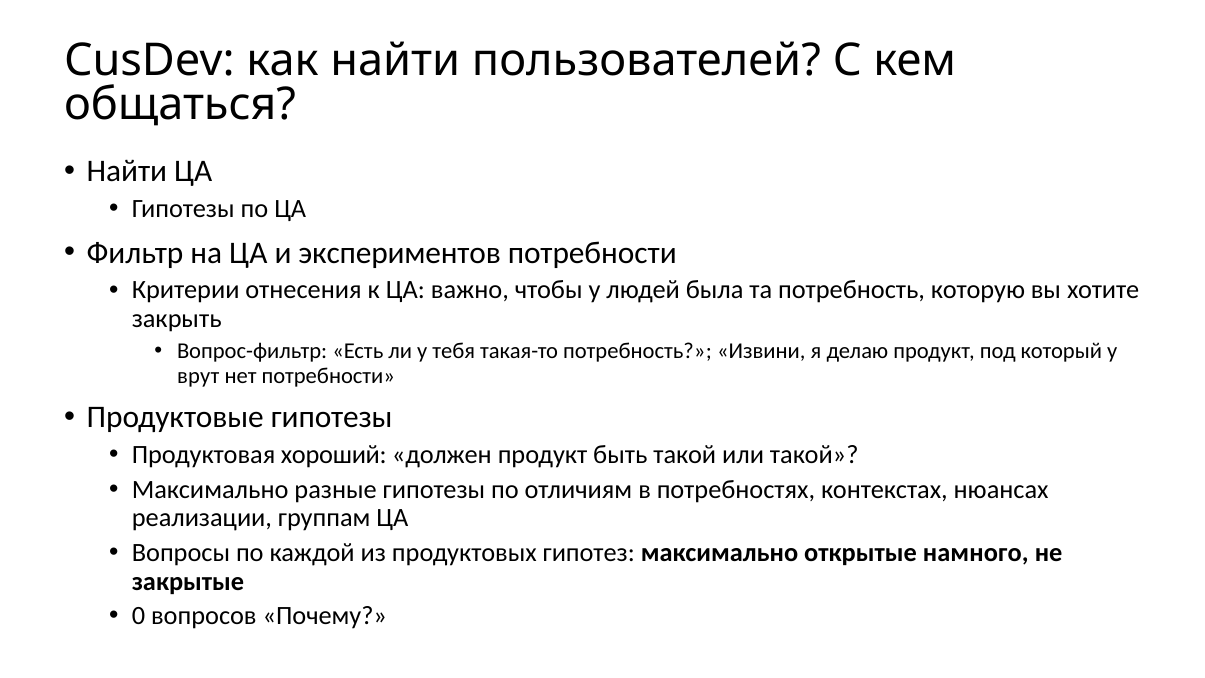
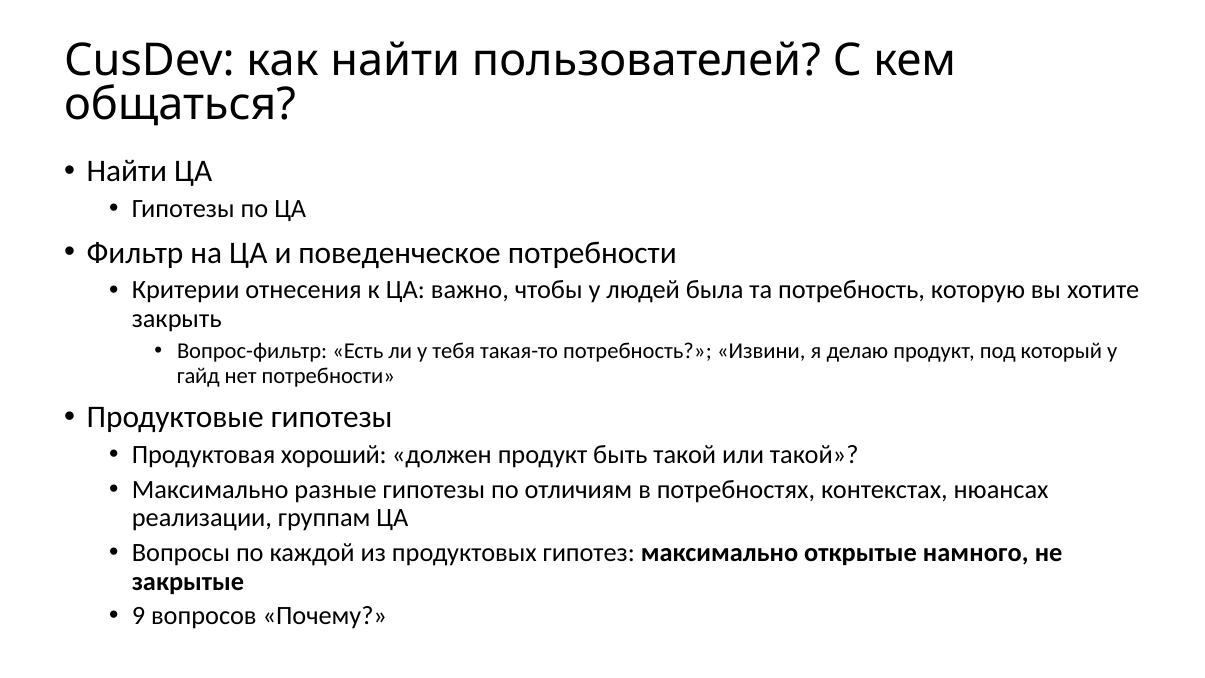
экспериментов: экспериментов -> поведенческое (400, 253)
врут: врут -> гайд (198, 376)
0: 0 -> 9 (138, 616)
